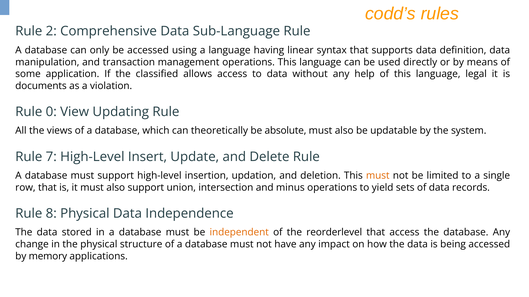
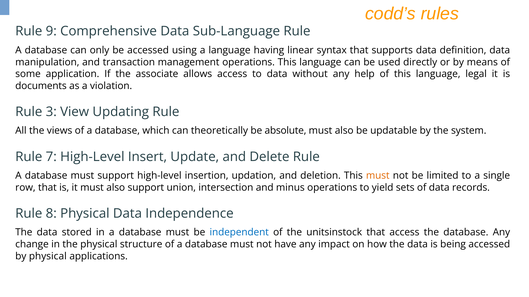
2: 2 -> 9 (51, 31)
classified: classified -> associate (157, 74)
0: 0 -> 3 (51, 112)
independent colour: orange -> blue (239, 233)
reorderlevel: reorderlevel -> unitsinstock (334, 233)
by memory: memory -> physical (48, 257)
